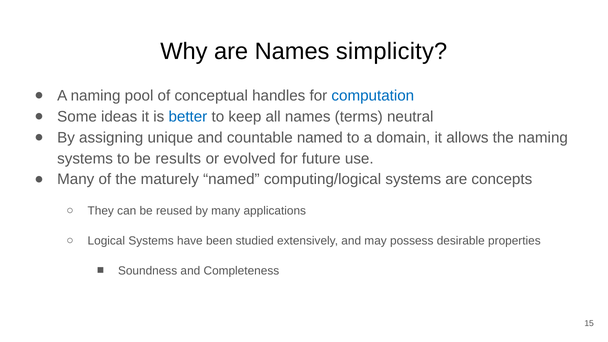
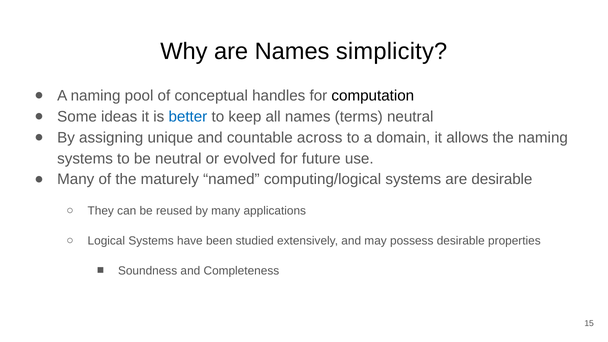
computation colour: blue -> black (373, 96)
countable named: named -> across (320, 138)
be results: results -> neutral (178, 159)
are concepts: concepts -> desirable (502, 179)
